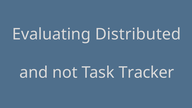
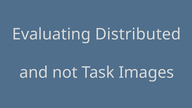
Tracker: Tracker -> Images (146, 73)
